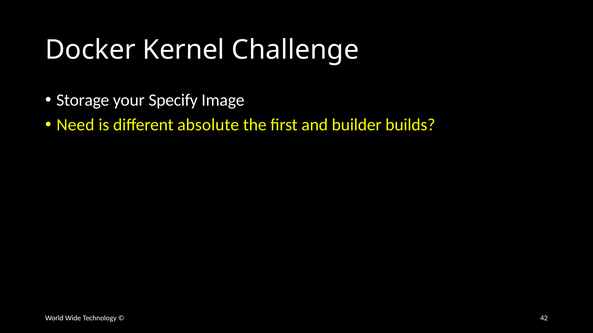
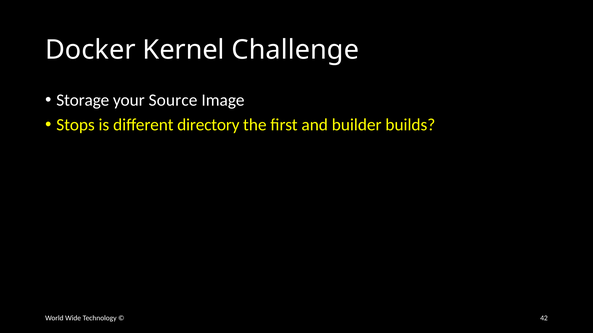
Specify: Specify -> Source (173, 100)
Need: Need -> Stops (76, 125)
absolute: absolute -> directory (208, 125)
